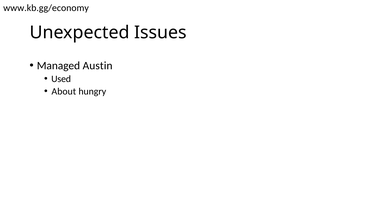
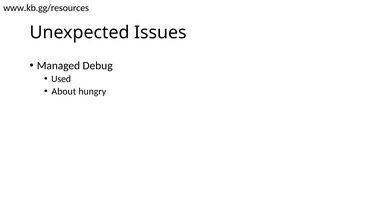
www.kb.gg/economy: www.kb.gg/economy -> www.kb.gg/resources (46, 8)
Austin: Austin -> Debug (98, 66)
